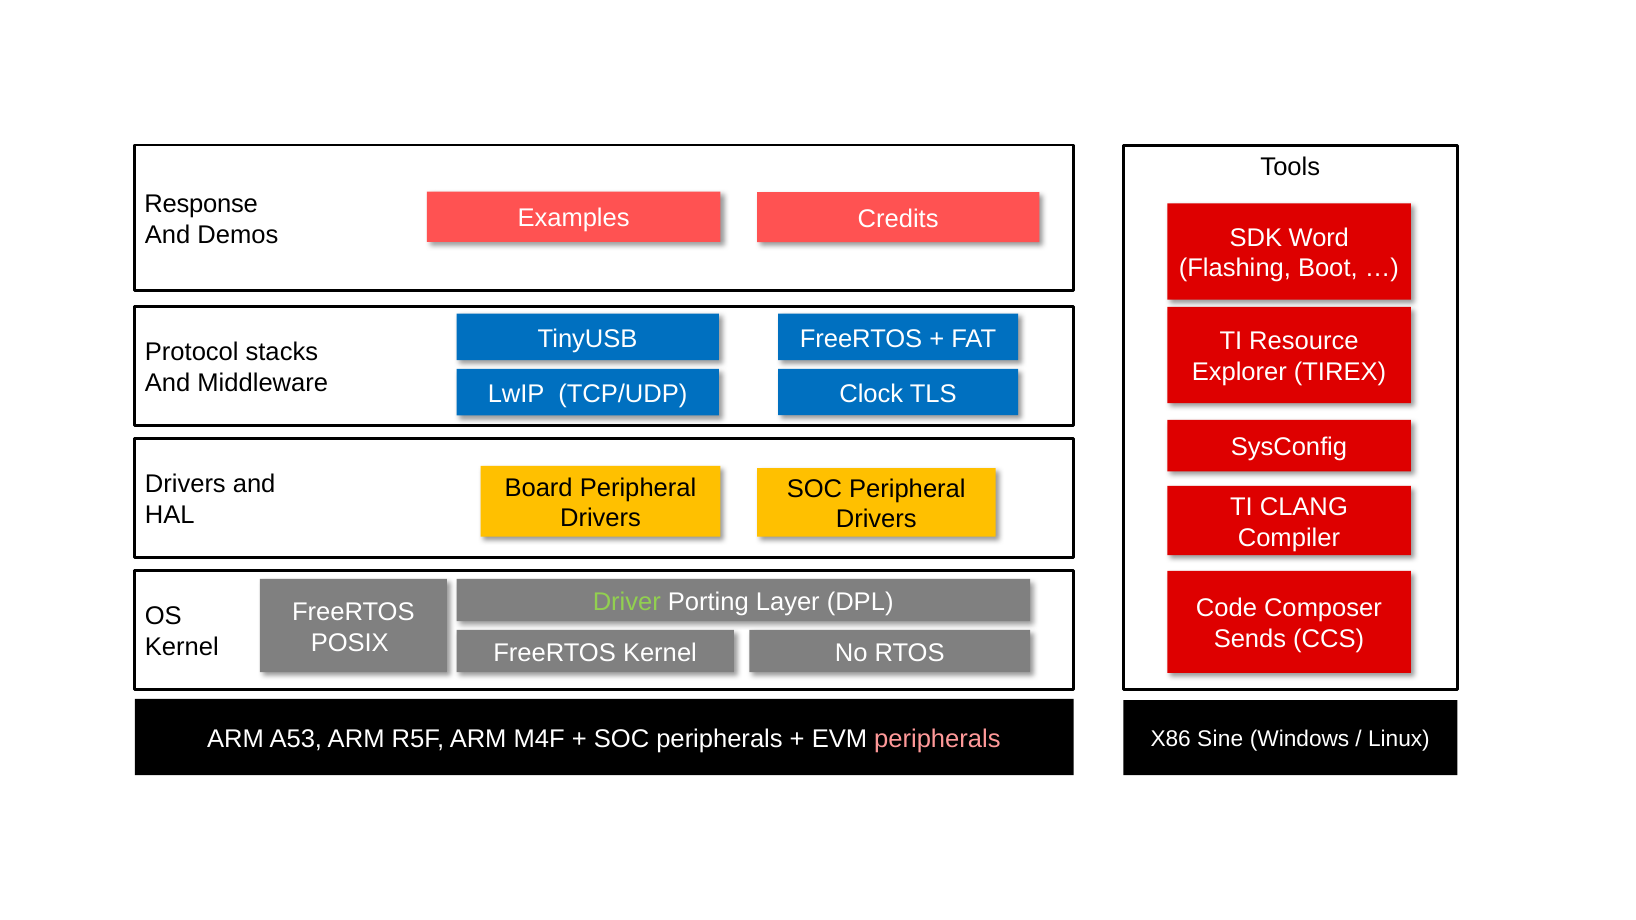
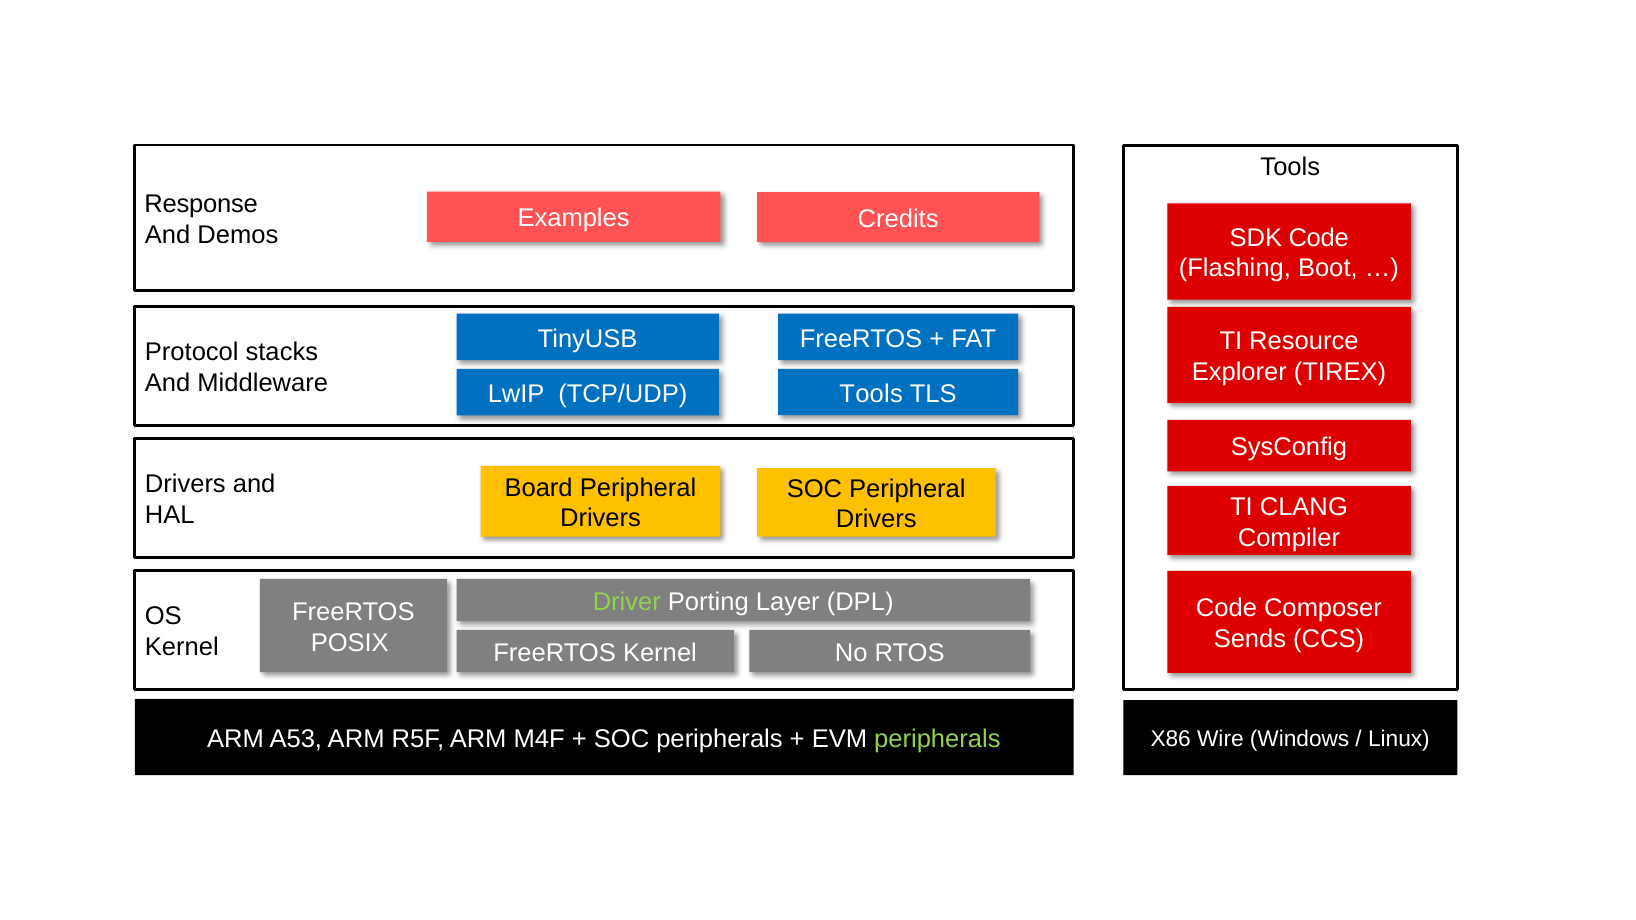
SDK Word: Word -> Code (1319, 238)
Clock: Clock -> Tools (871, 394)
peripherals colour: pink -> light green (937, 739)
Sine: Sine -> Wire (1220, 739)
